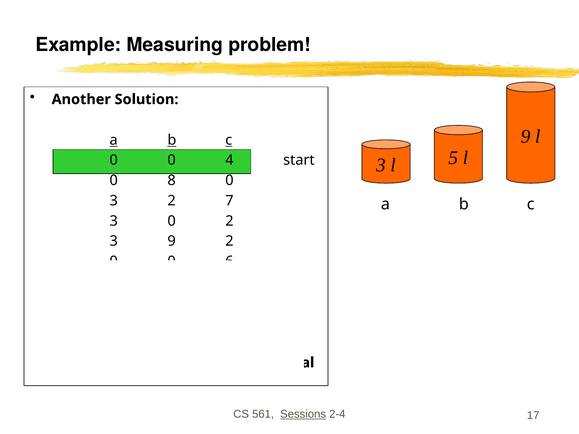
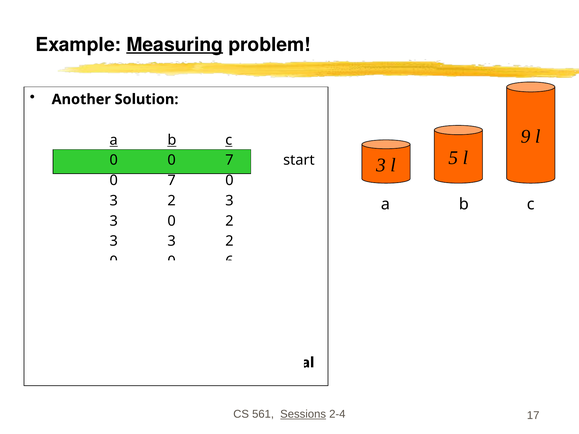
Measuring underline: none -> present (175, 45)
0 0 4: 4 -> 7 (229, 160)
8: 8 -> 7 (172, 181)
3 2 7: 7 -> 3 (229, 201)
9: 9 -> 3 (172, 241)
